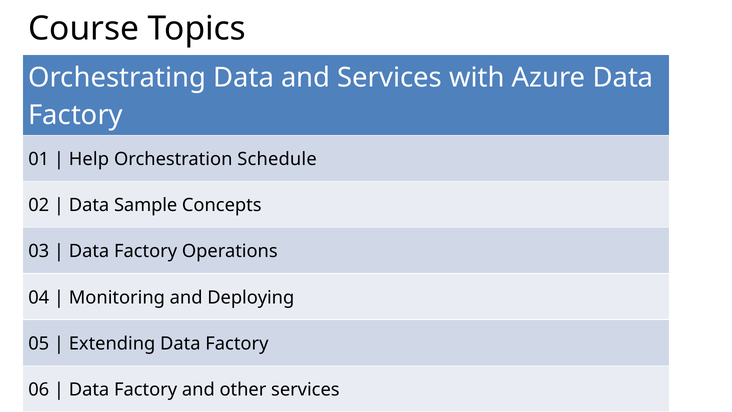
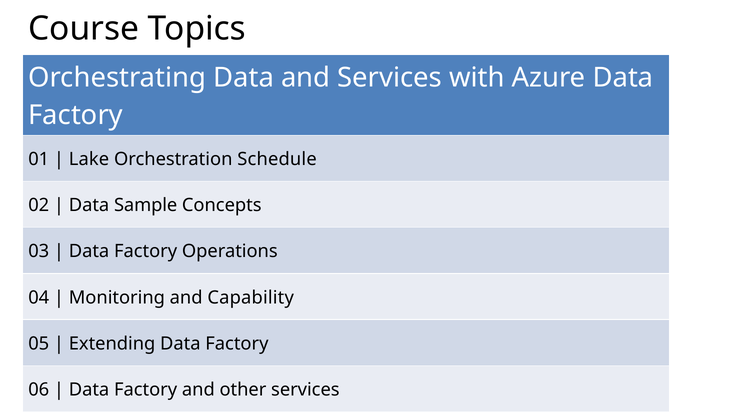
Help: Help -> Lake (89, 159)
Deploying: Deploying -> Capability (251, 297)
